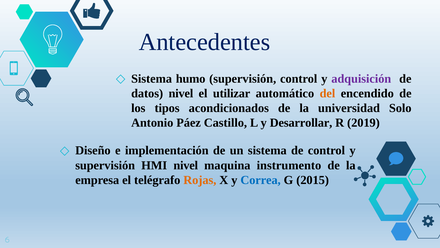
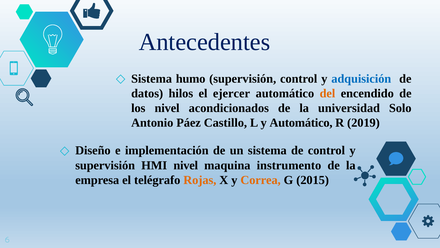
adquisición colour: purple -> blue (361, 79)
datos nivel: nivel -> hilos (181, 93)
utilizar: utilizar -> ejercer (232, 93)
los tipos: tipos -> nivel (167, 108)
y Desarrollar: Desarrollar -> Automático (301, 123)
Correa colour: blue -> orange (261, 180)
